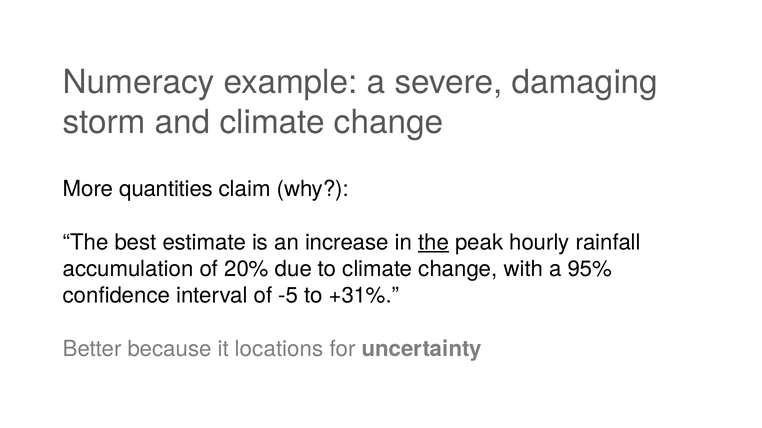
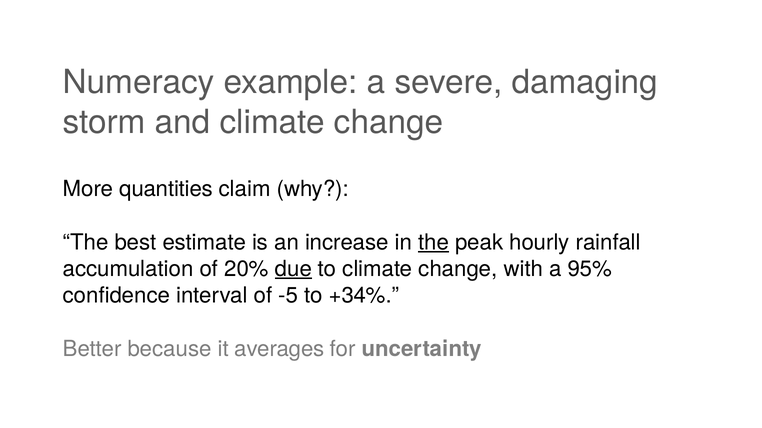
due underline: none -> present (293, 269)
+31%: +31% -> +34% (364, 296)
locations: locations -> averages (279, 349)
